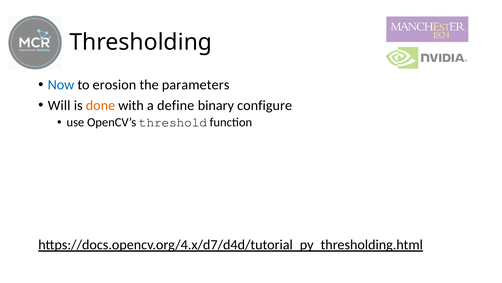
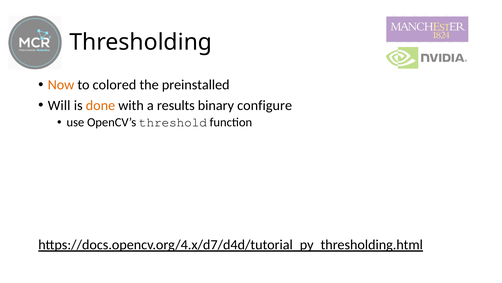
Now colour: blue -> orange (61, 85)
erosion: erosion -> colored (114, 85)
parameters: parameters -> preinstalled (196, 85)
define: define -> results (176, 105)
